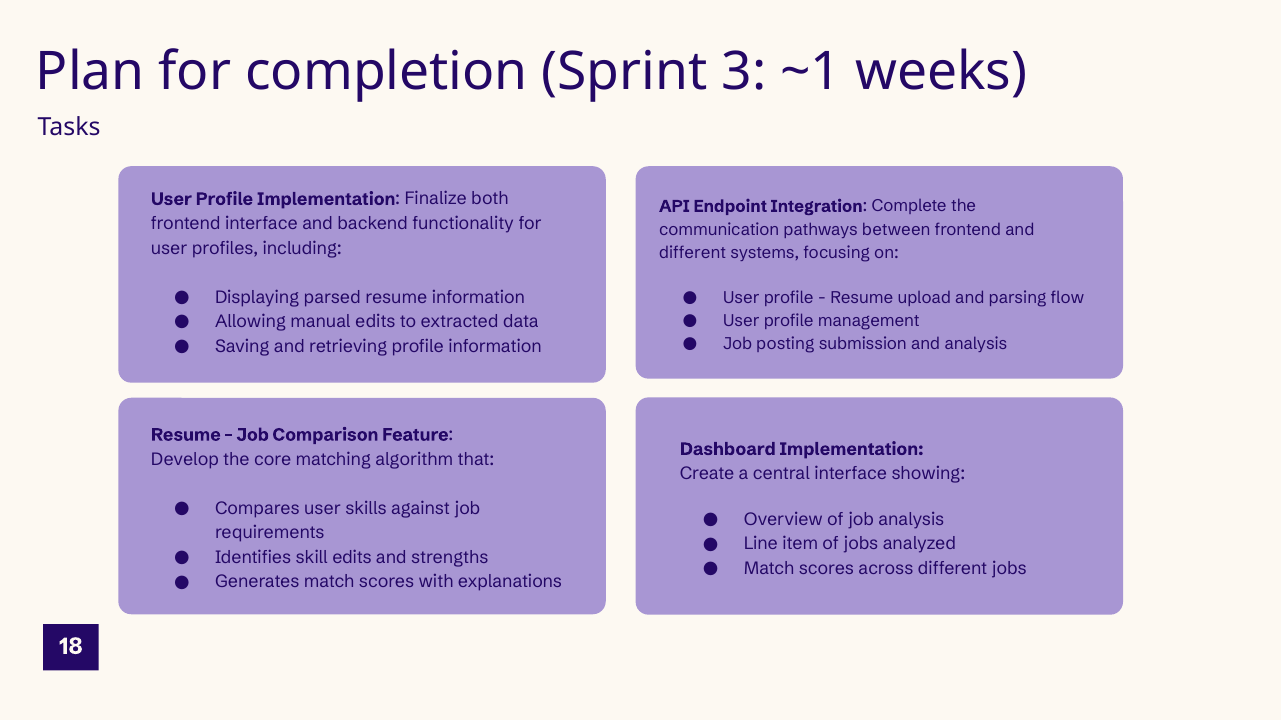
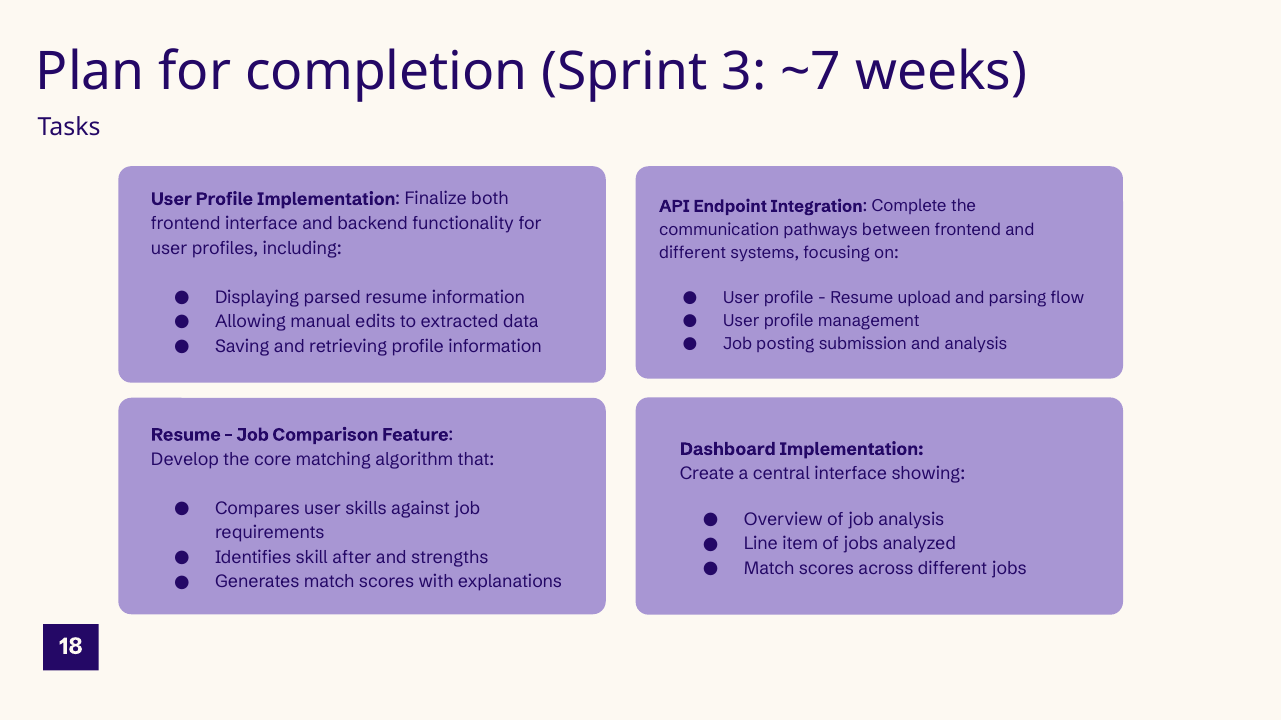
~1: ~1 -> ~7 (811, 72)
skill edits: edits -> after (352, 558)
